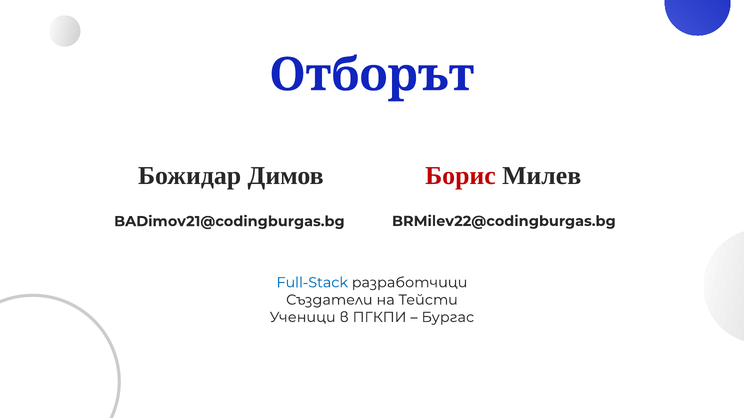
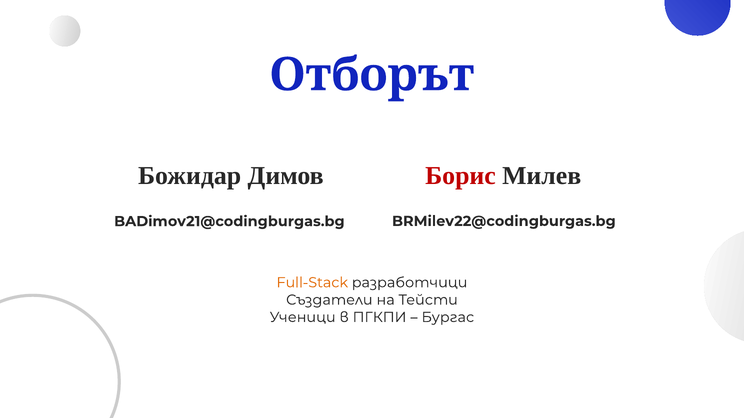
Full-Stack colour: blue -> orange (312, 283)
